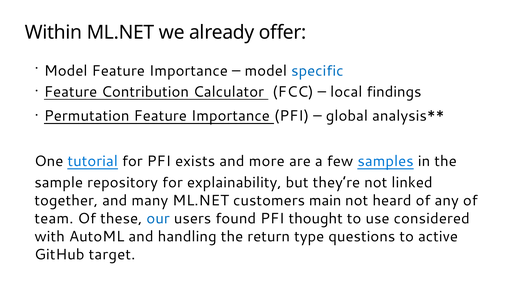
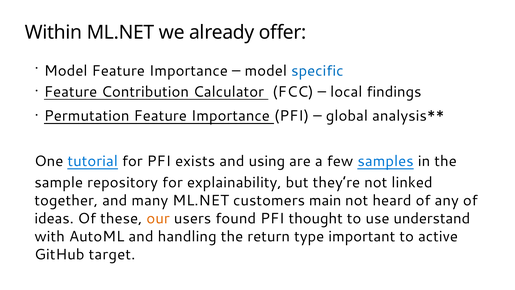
more: more -> using (267, 161)
team: team -> ideas (54, 218)
our colour: blue -> orange (158, 218)
considered: considered -> understand (432, 218)
questions: questions -> important (362, 236)
